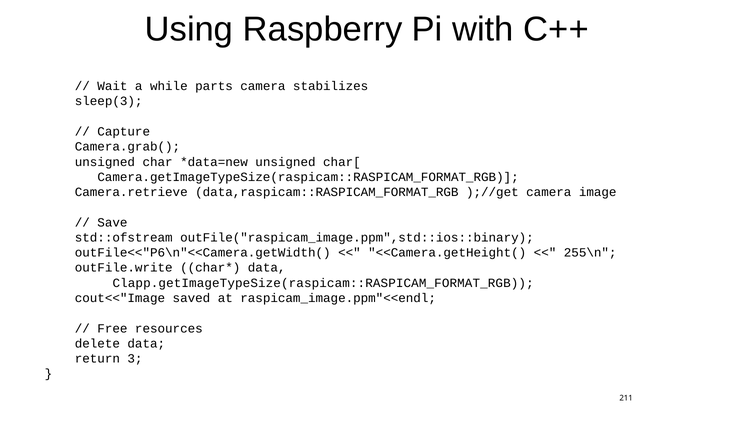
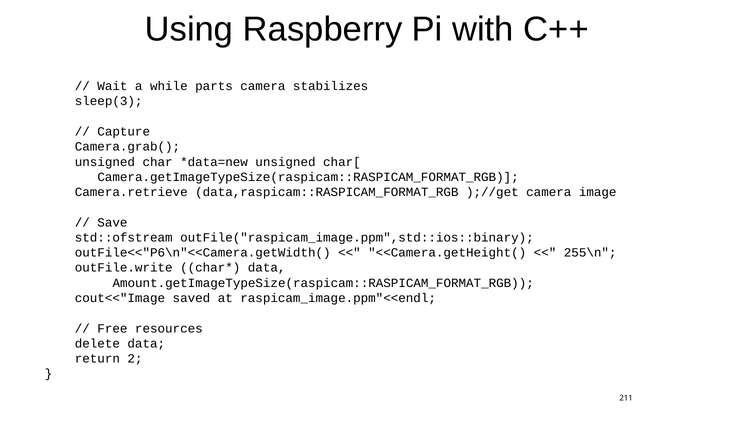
Clapp.getImageTypeSize(raspicam::RASPICAM_FORMAT_RGB: Clapp.getImageTypeSize(raspicam::RASPICAM_FORMAT_RGB -> Amount.getImageTypeSize(raspicam::RASPICAM_FORMAT_RGB (323, 283)
3: 3 -> 2 (135, 359)
